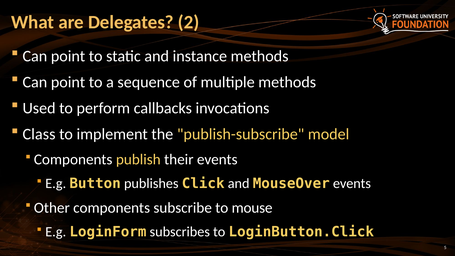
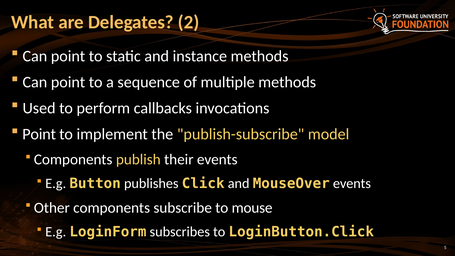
Class: Class -> Point (39, 134)
